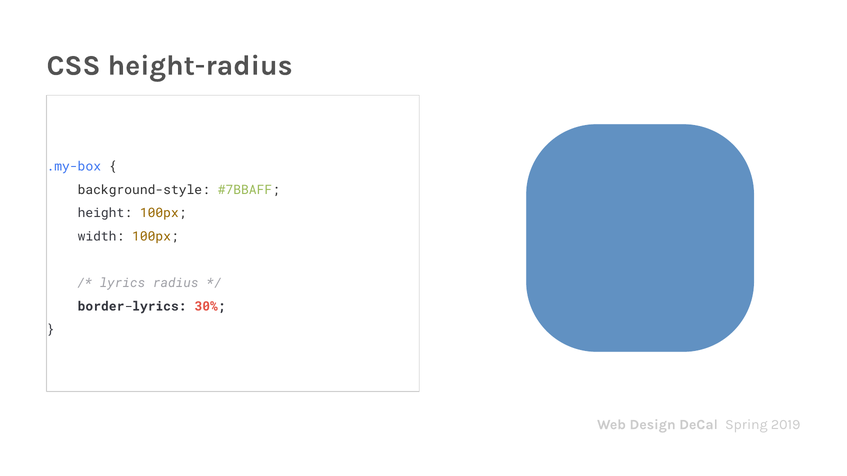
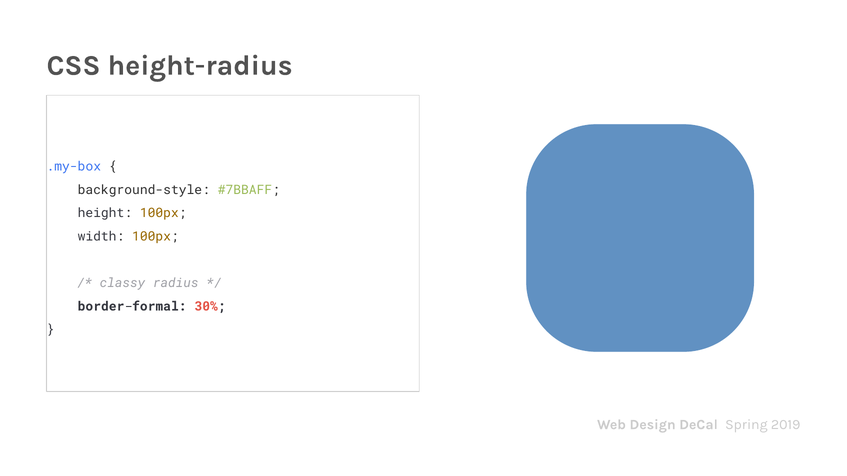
lyrics: lyrics -> classy (122, 283)
border-lyrics: border-lyrics -> border-formal (132, 307)
